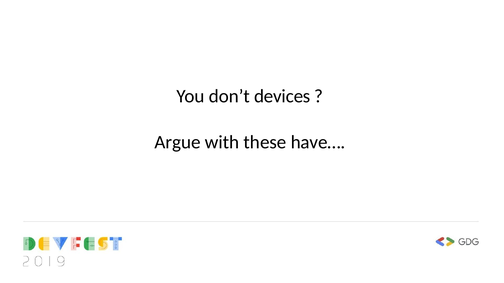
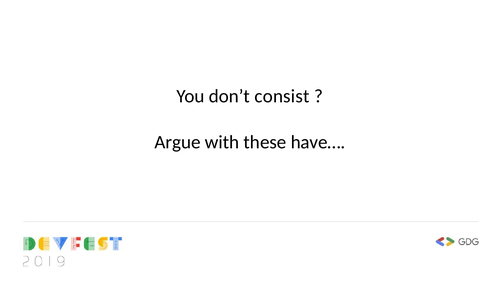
devices: devices -> consist (282, 96)
